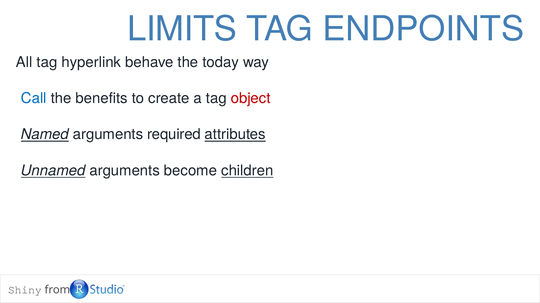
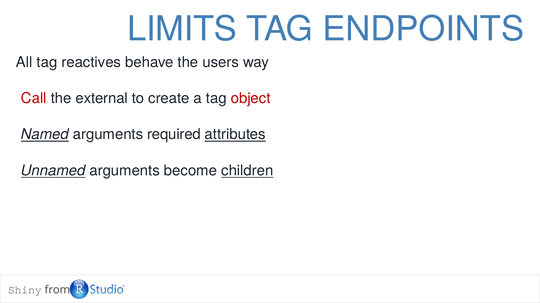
hyperlink: hyperlink -> reactives (91, 62)
today: today -> users (221, 62)
Call colour: blue -> red (34, 99)
benefits: benefits -> external (102, 99)
